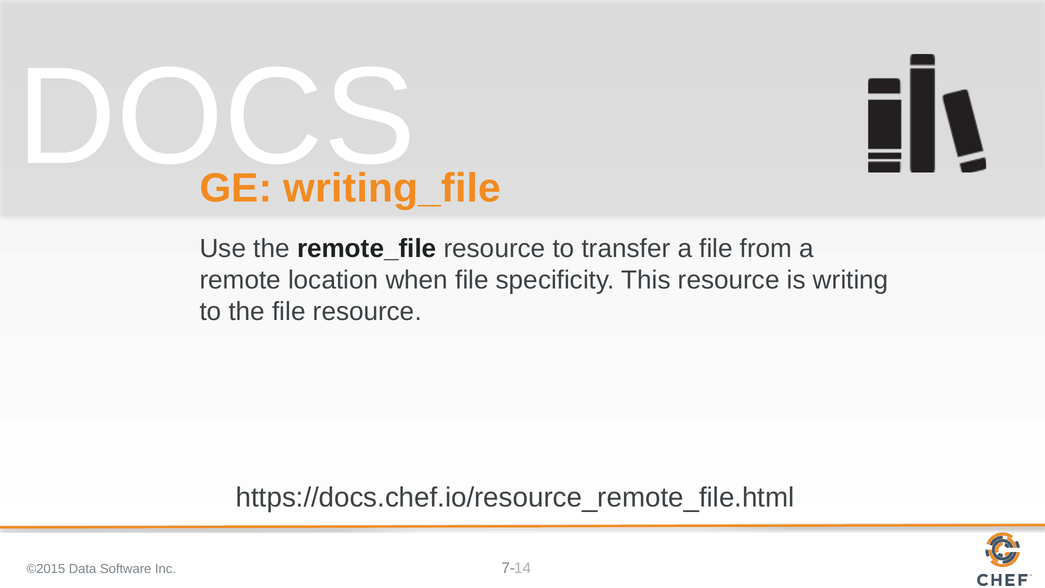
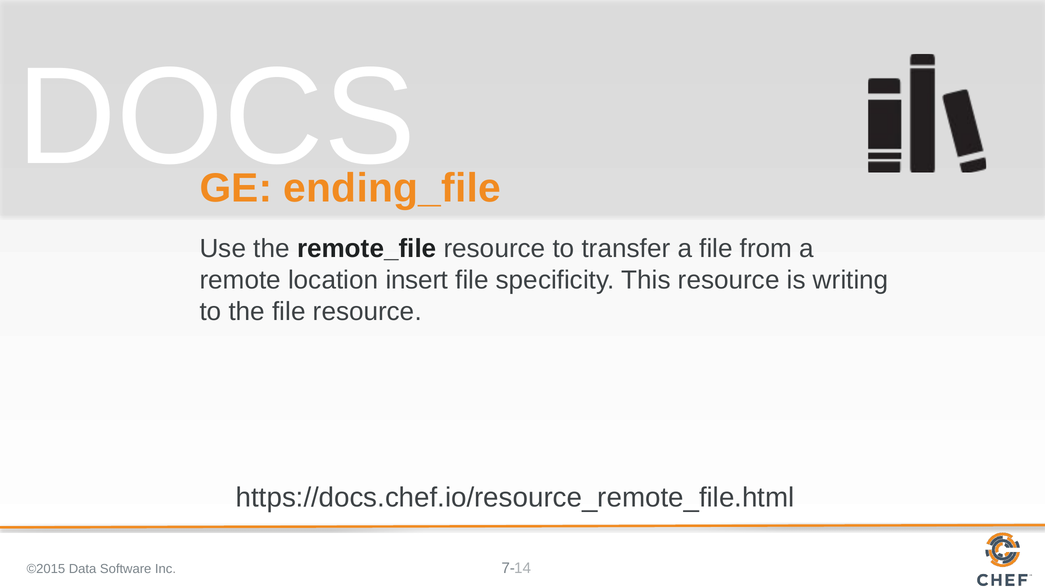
writing_file: writing_file -> ending_file (392, 188)
when: when -> insert (417, 280)
